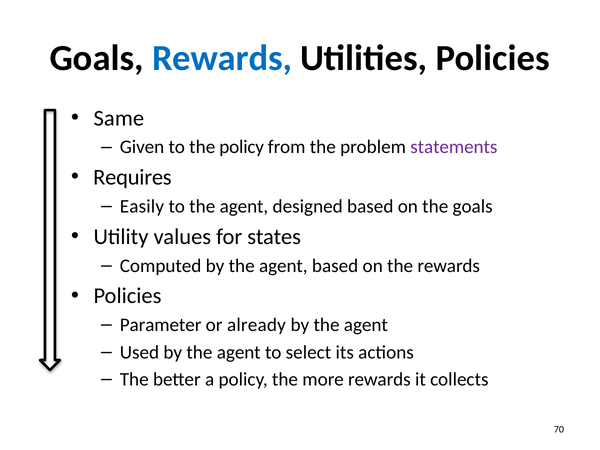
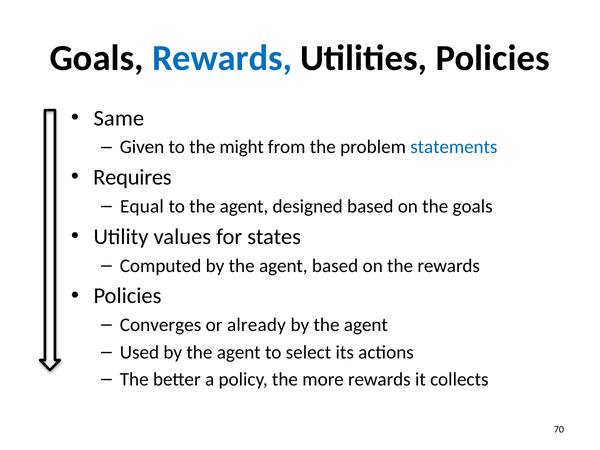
the policy: policy -> might (242, 147)
statements colour: purple -> blue (454, 147)
Easily: Easily -> Equal (142, 206)
Parameter: Parameter -> Converges (161, 325)
